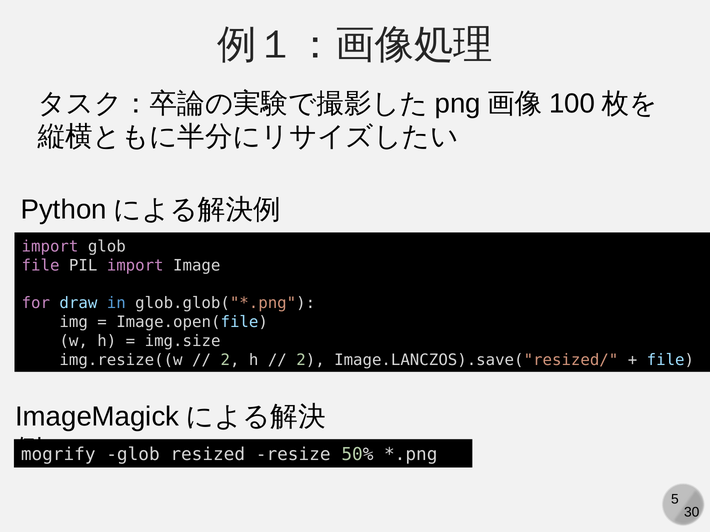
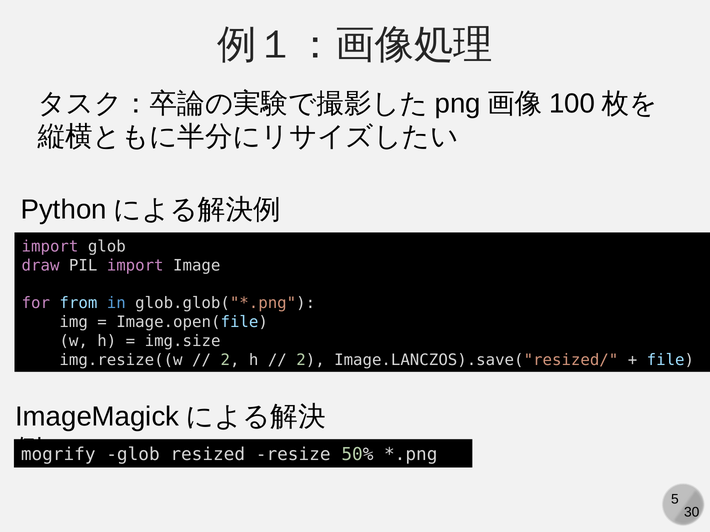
file: file -> draw (41, 266)
draw: draw -> from (78, 304)
